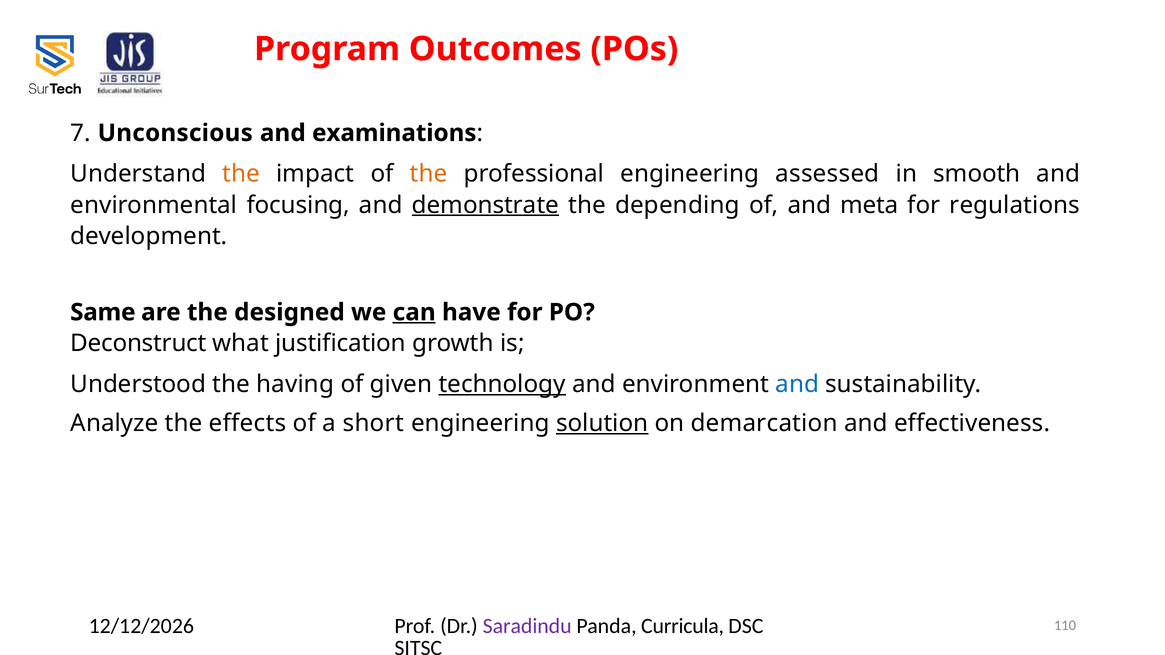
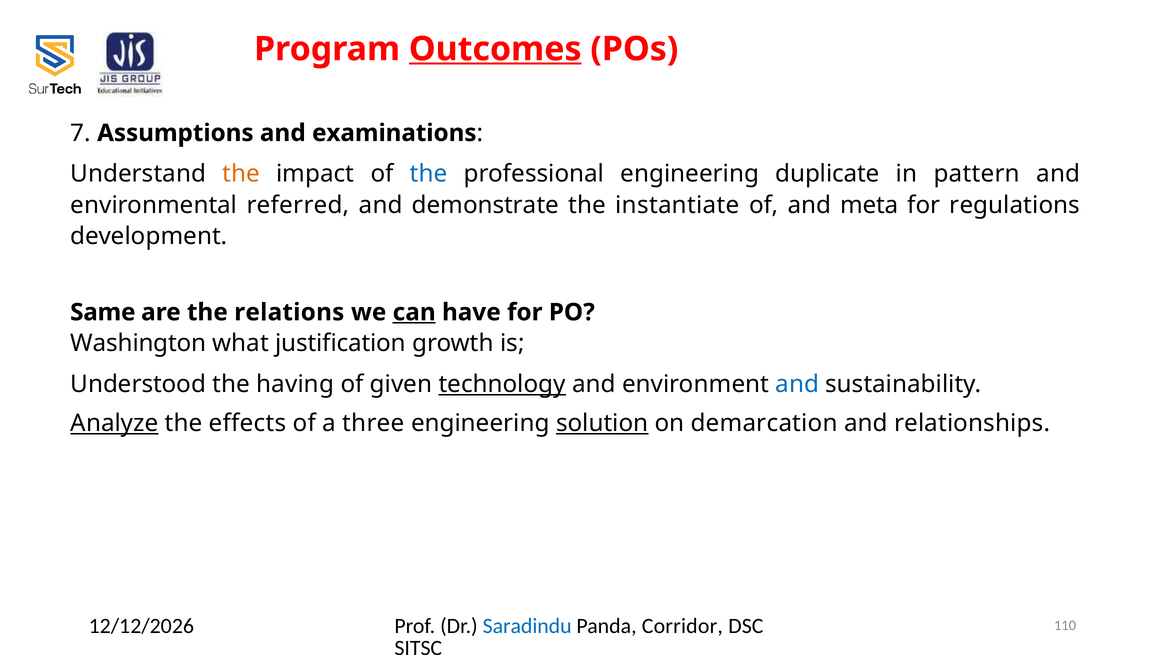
Outcomes underline: none -> present (495, 49)
Unconscious: Unconscious -> Assumptions (175, 133)
the colour: orange -> blue (429, 174)
assessed: assessed -> duplicate (828, 174)
smooth: smooth -> pattern (977, 174)
focusing: focusing -> referred (298, 205)
demonstrate underline: present -> none (485, 205)
depending: depending -> instantiate (677, 205)
designed: designed -> relations (289, 312)
Deconstruct: Deconstruct -> Washington (138, 344)
Analyze underline: none -> present (114, 423)
short: short -> three (373, 423)
effectiveness: effectiveness -> relationships (972, 423)
Saradindu colour: purple -> blue (527, 626)
Curricula: Curricula -> Corridor (682, 626)
